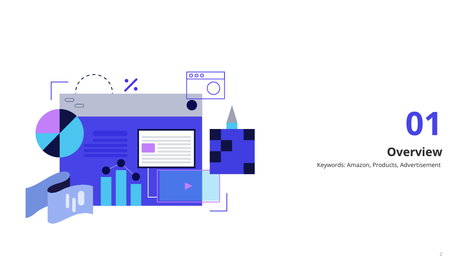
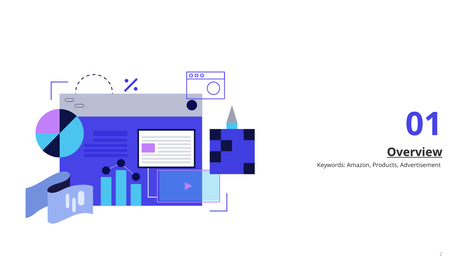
Overview underline: none -> present (415, 152)
